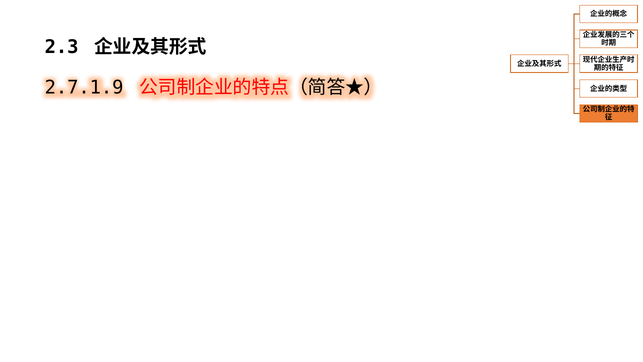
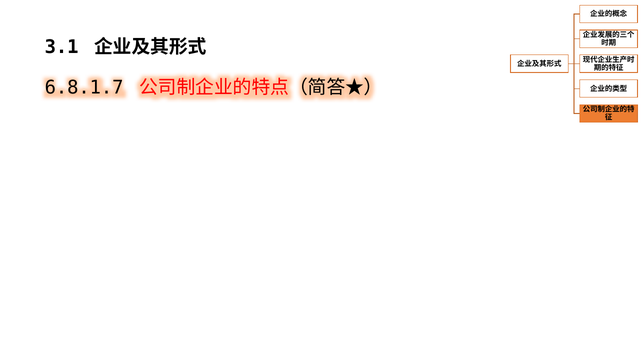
2.3: 2.3 -> 3.1 (62, 47)
2.7.1.9: 2.7.1.9 -> 6.8.1.7 (84, 88)
